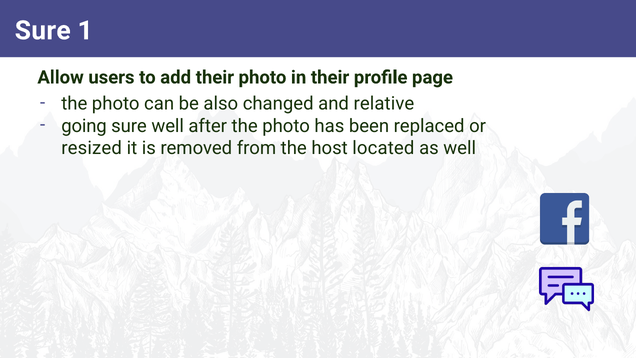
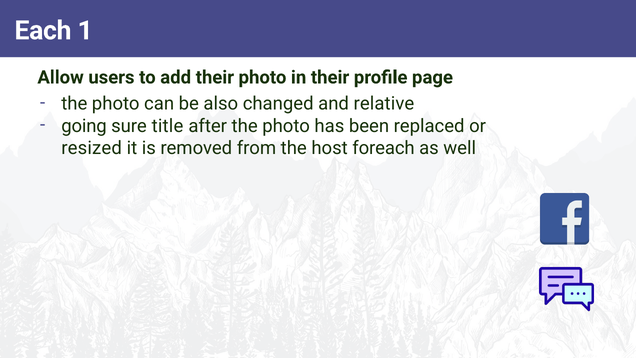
Sure: Sure -> Each (43, 31)
sure well: well -> title (168, 126)
located: located -> foreach (384, 148)
